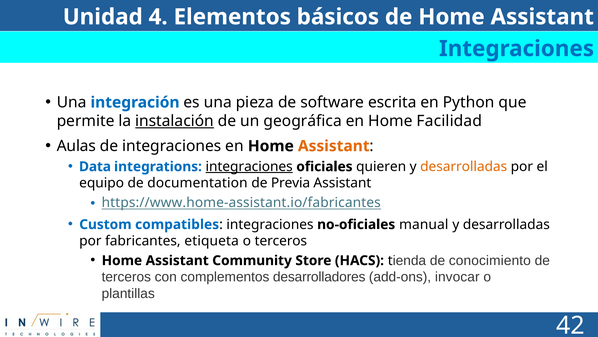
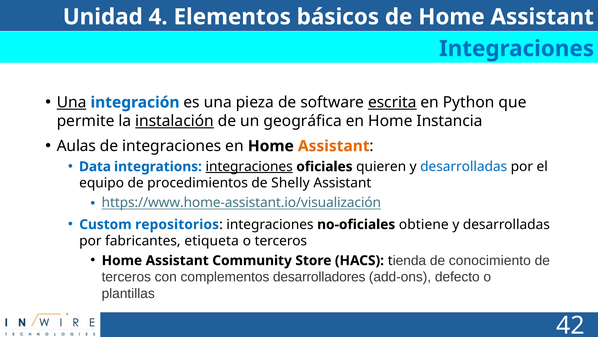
Una underline: none -> present (72, 102)
escrita underline: none -> present (392, 102)
Facilidad: Facilidad -> Instancia (449, 121)
desarrolladas colour: orange -> blue (464, 166)
documentation: documentation -> procedimientos (198, 183)
Previa: Previa -> Shelly (290, 183)
https://www.home-assistant.io/fabricantes: https://www.home-assistant.io/fabricantes -> https://www.home-assistant.io/visualización (241, 202)
compatibles: compatibles -> repositorios (177, 224)
manual: manual -> obtiene (424, 224)
invocar: invocar -> defecto (457, 277)
